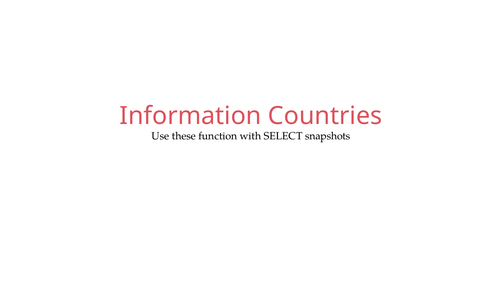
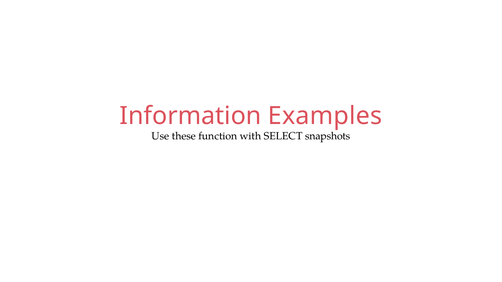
Countries: Countries -> Examples (325, 116)
